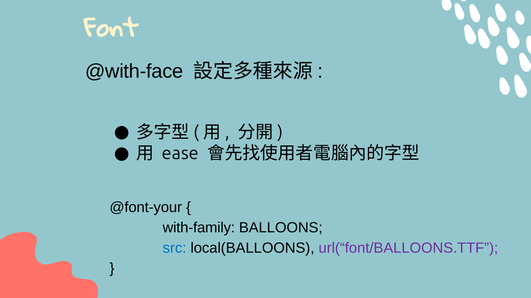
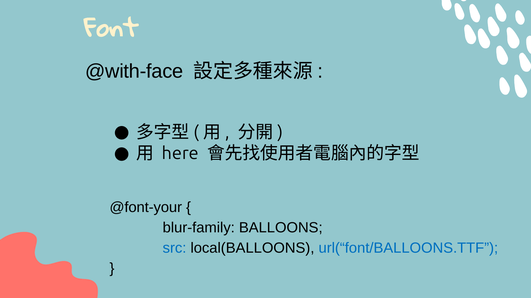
ease: ease -> here (180, 154)
with-family: with-family -> blur-family (199, 228)
url(“font/BALLOONS.TTF colour: purple -> blue (408, 249)
